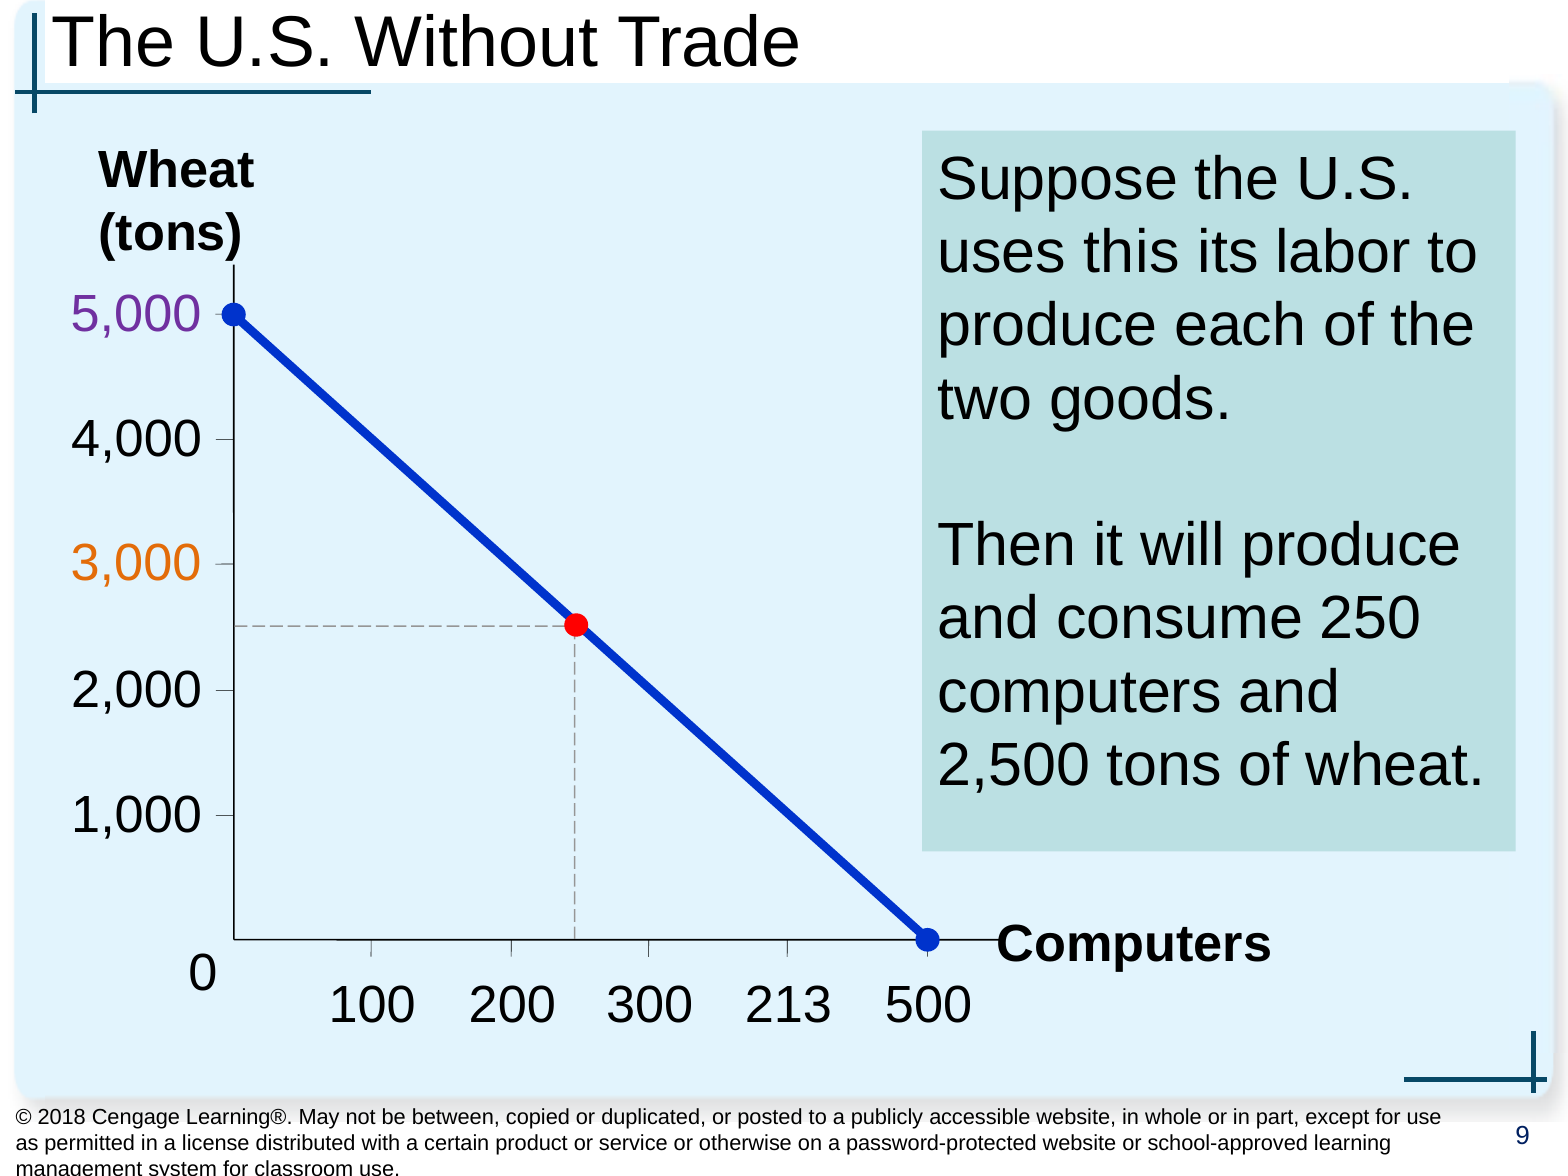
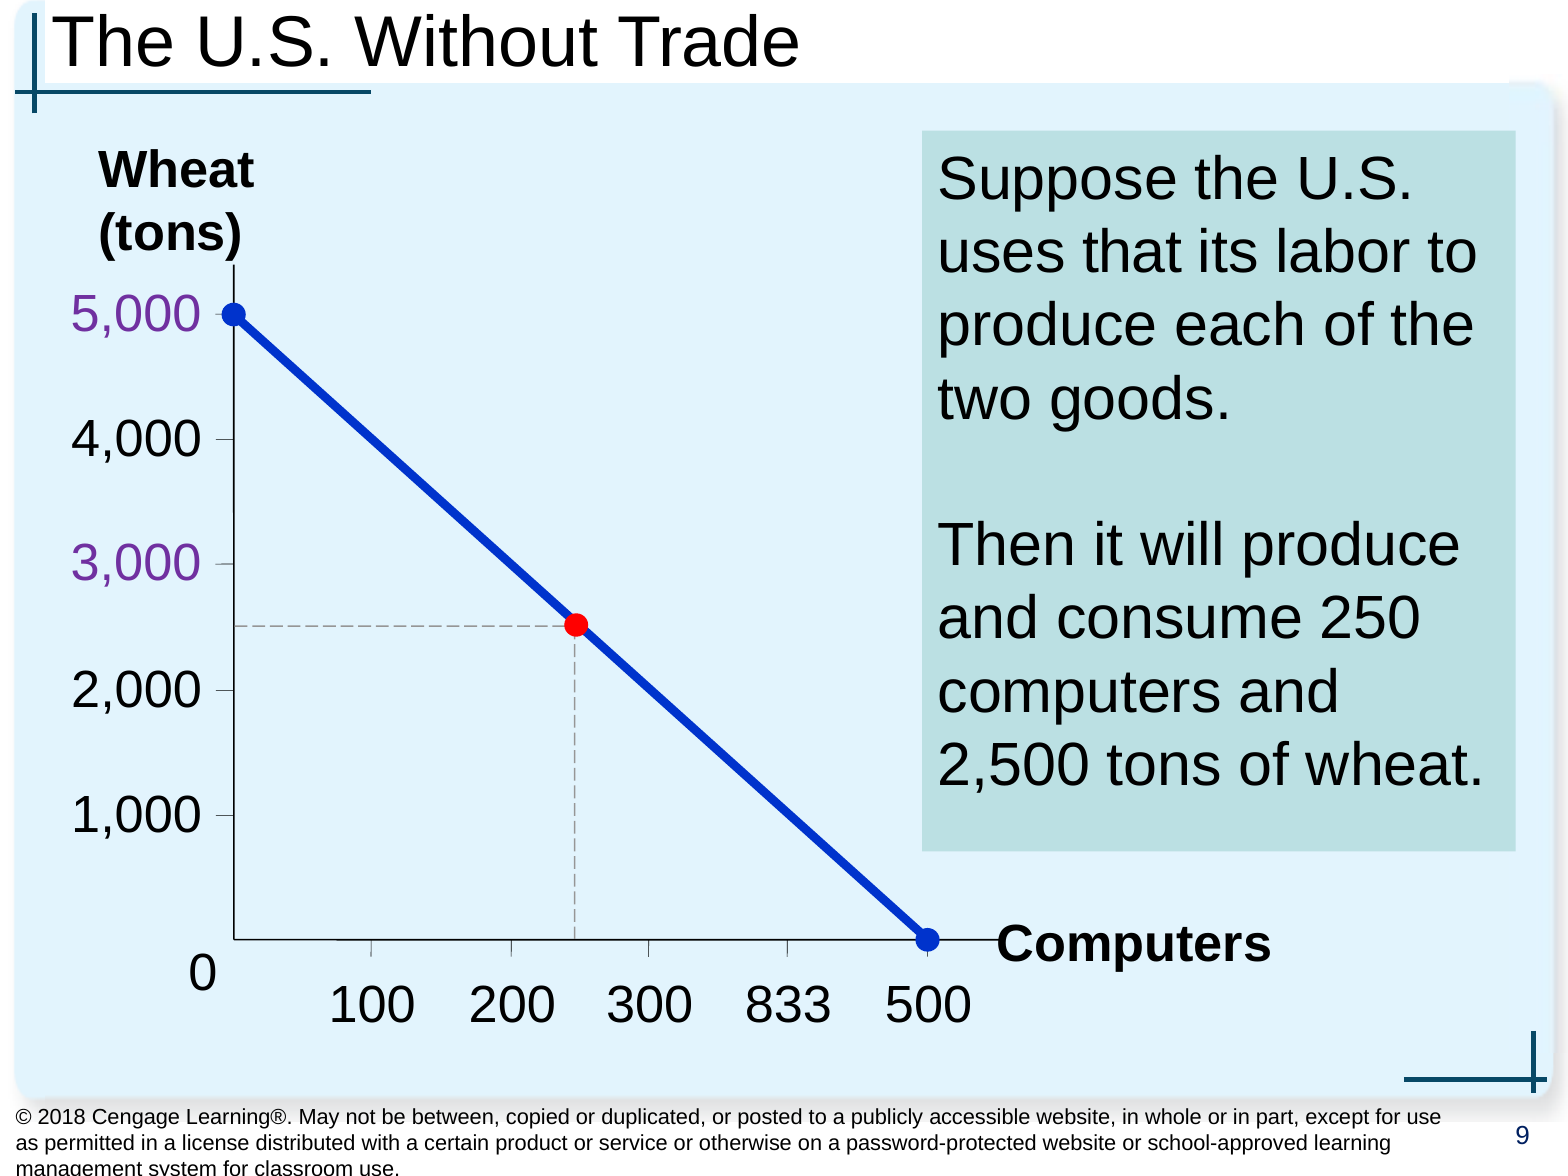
this: this -> that (1132, 253)
3,000 colour: orange -> purple (136, 564)
213: 213 -> 833 (788, 1006)
